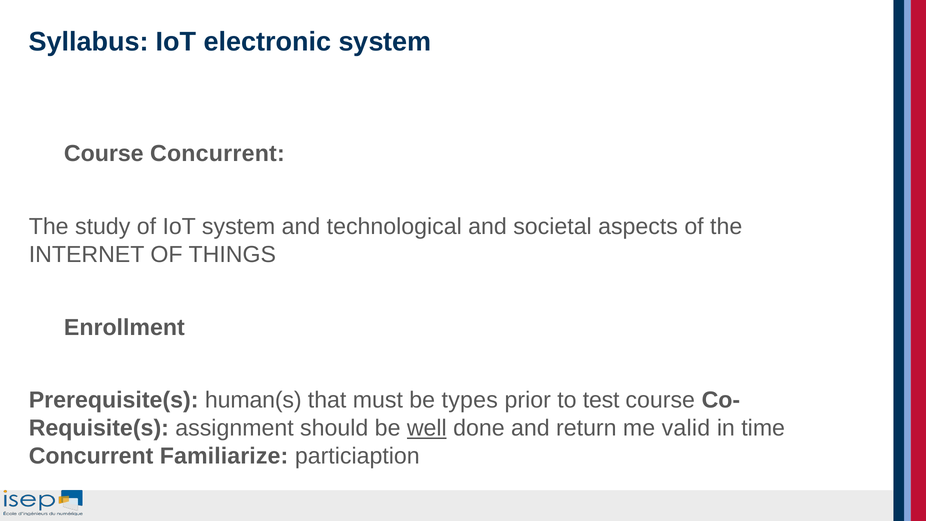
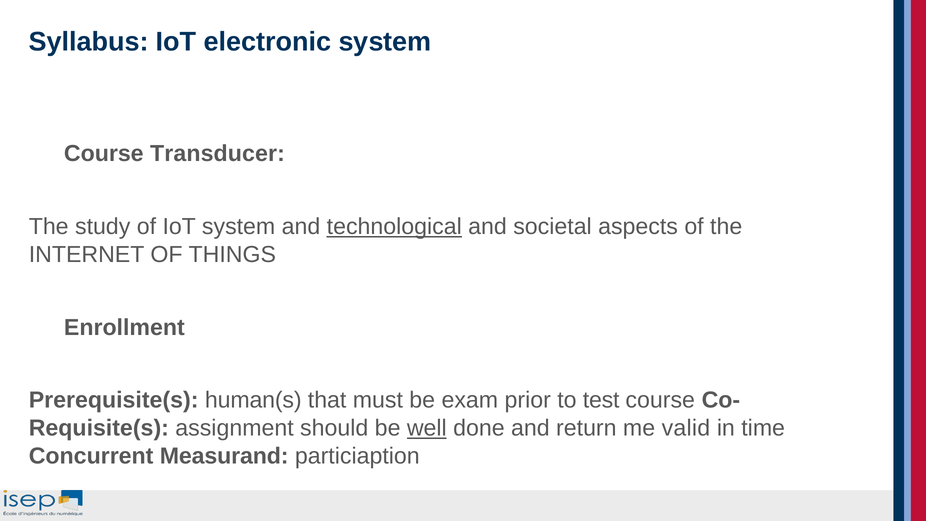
Course Concurrent: Concurrent -> Transducer (217, 154)
technological underline: none -> present (394, 227)
types: types -> exam (470, 400)
Familiarize: Familiarize -> Measurand (224, 456)
